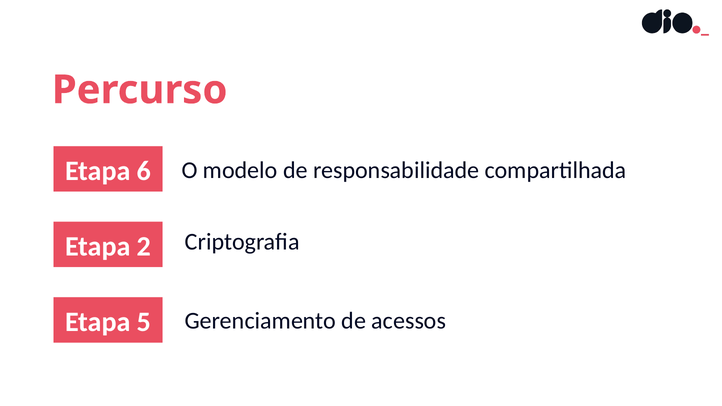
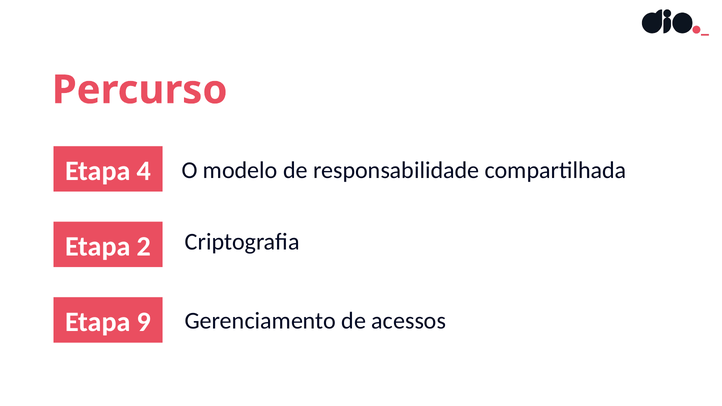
6: 6 -> 4 (144, 171)
5: 5 -> 9 (144, 322)
